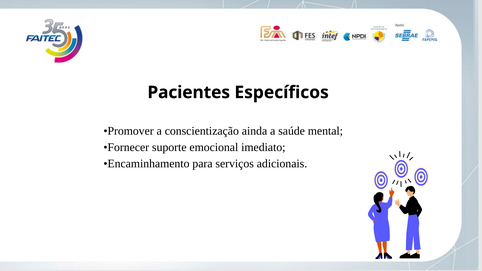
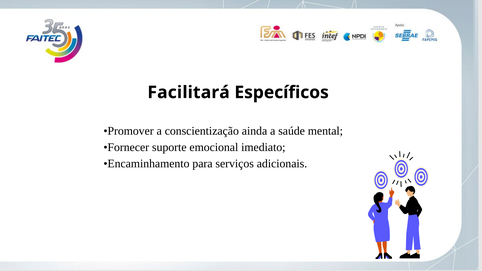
Pacientes: Pacientes -> Facilitará (189, 92)
